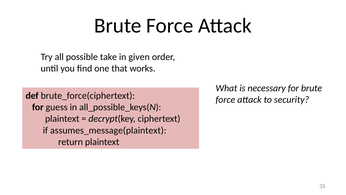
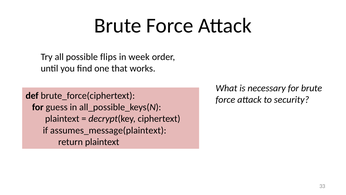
take: take -> flips (108, 57)
given: given -> week (139, 57)
